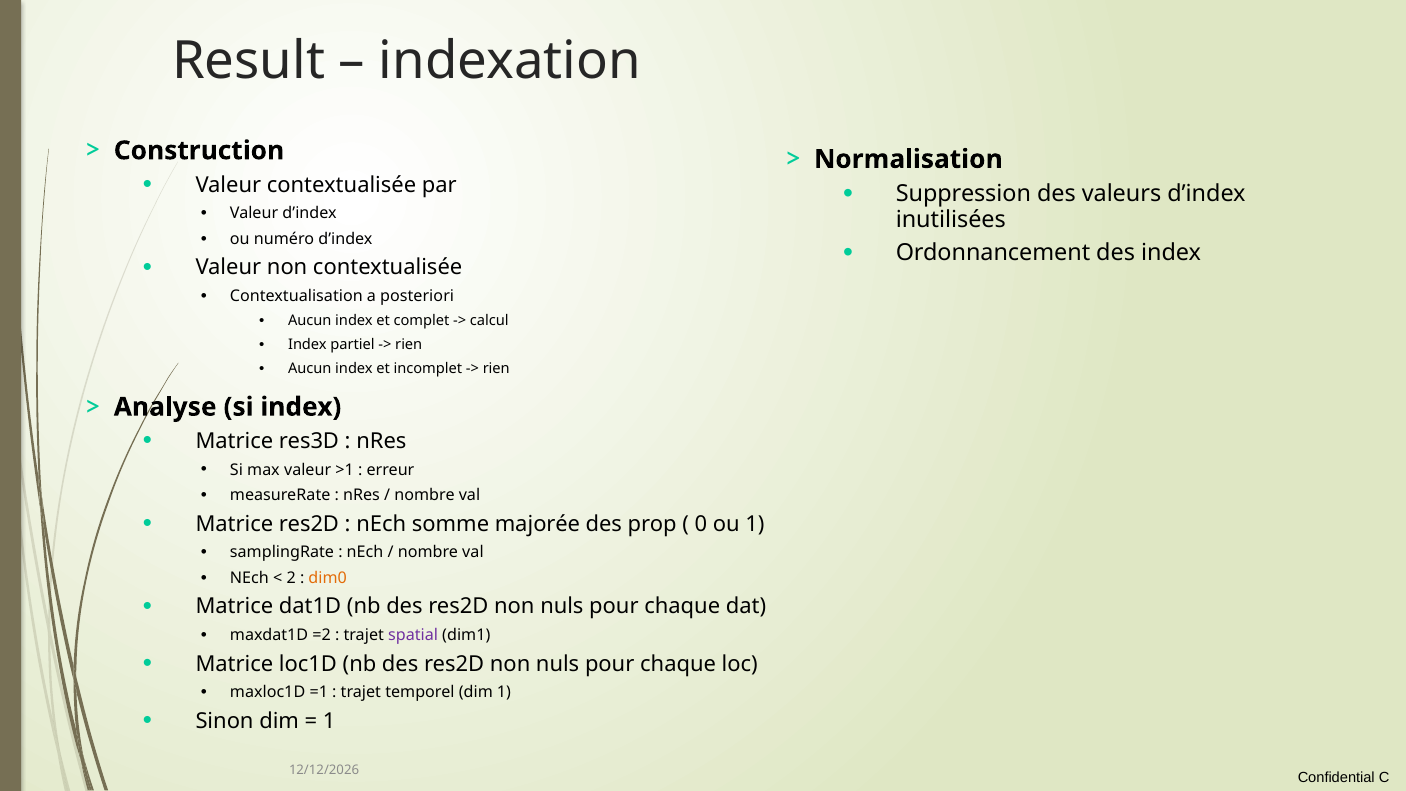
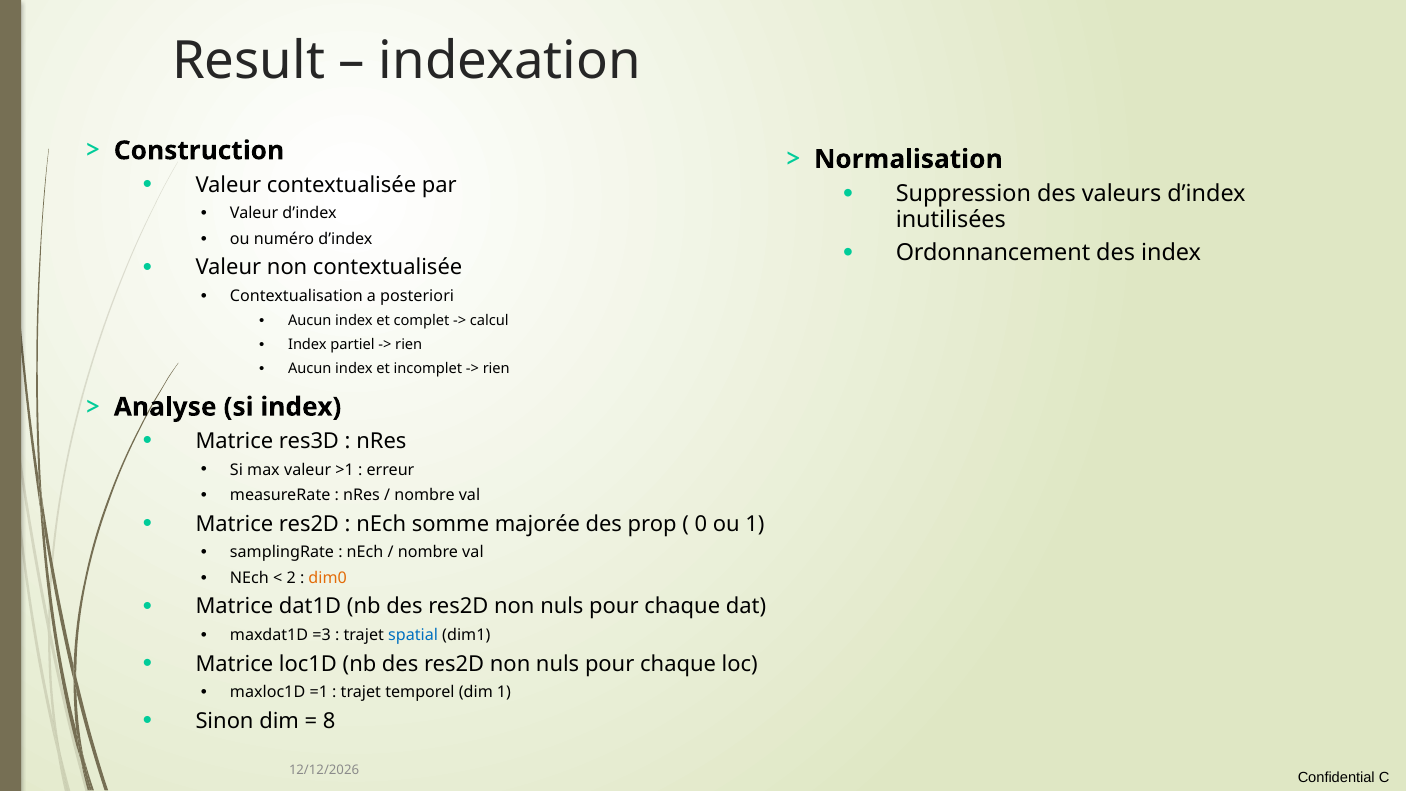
=2: =2 -> =3 (322, 635)
spatial colour: purple -> blue (413, 635)
1: 1 -> 8 (329, 721)
